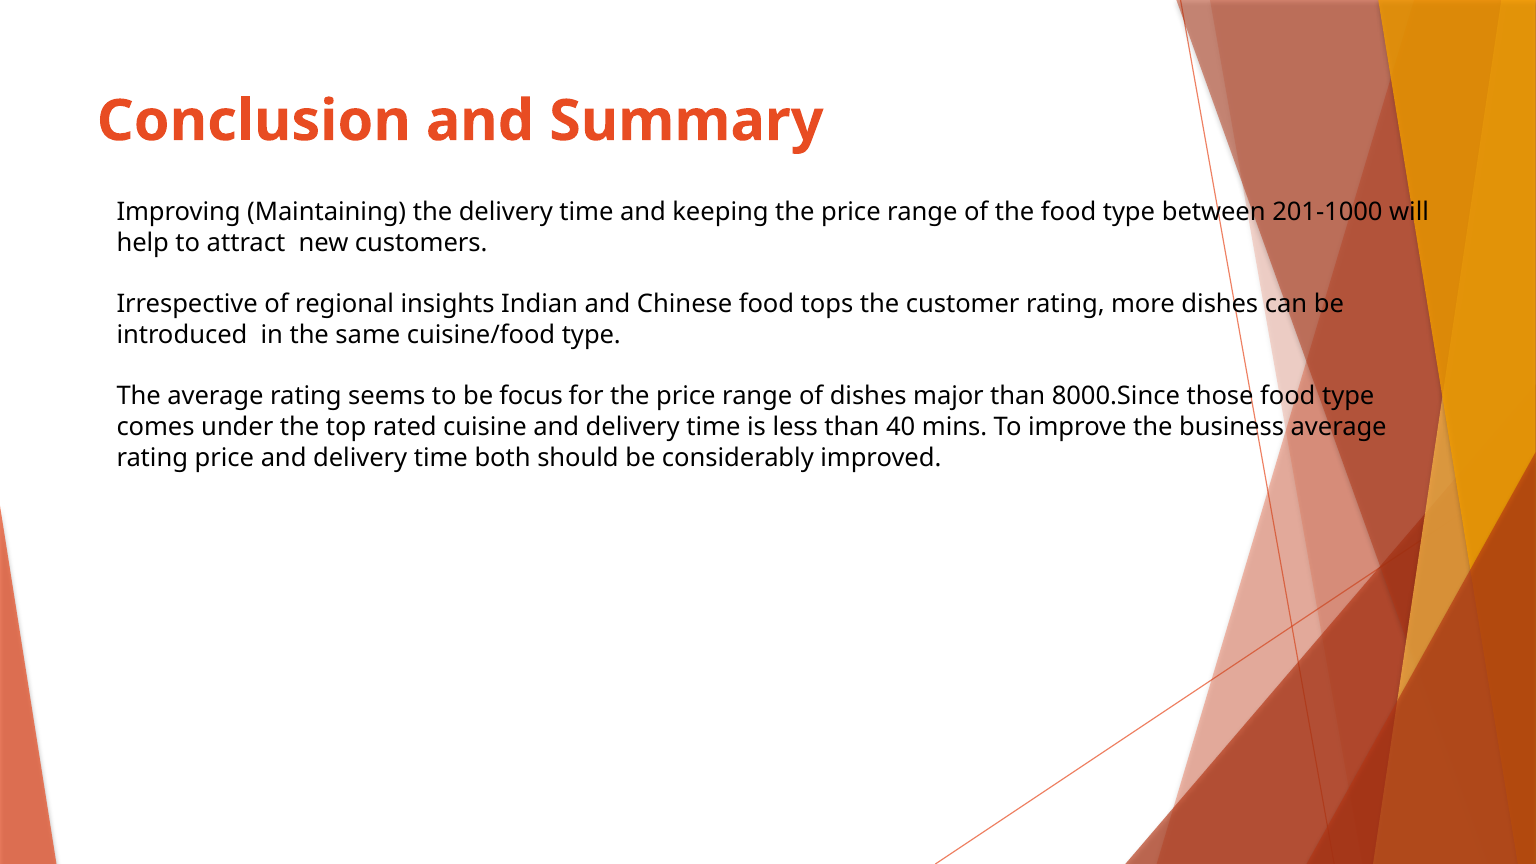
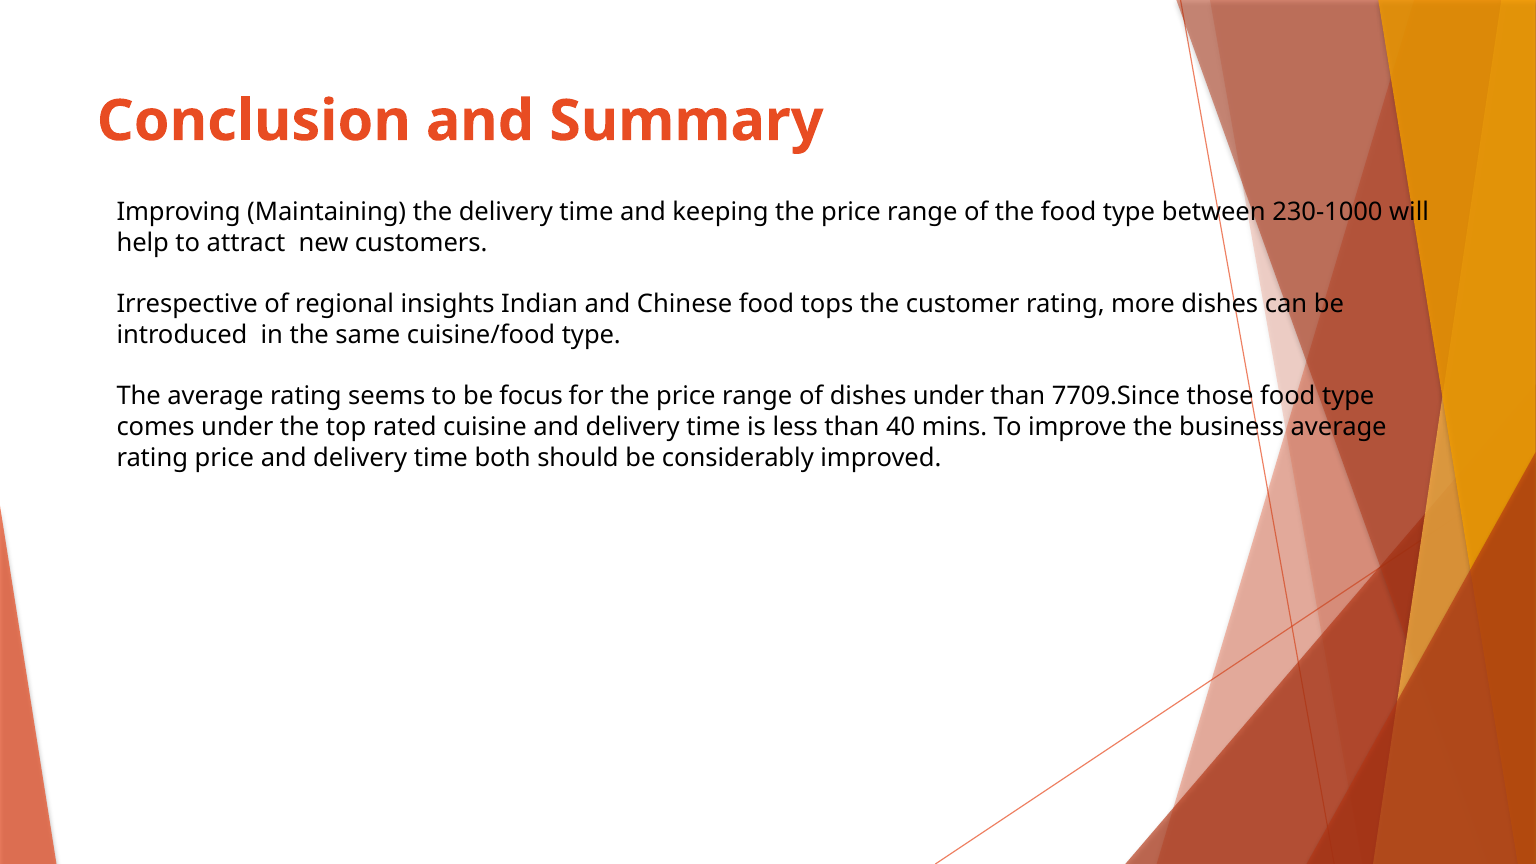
201-1000: 201-1000 -> 230-1000 (1327, 212)
dishes major: major -> under (949, 396)
8000.Since: 8000.Since -> 7709.Since (1116, 396)
